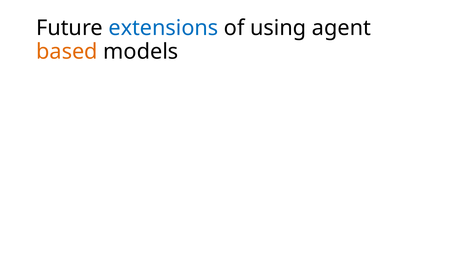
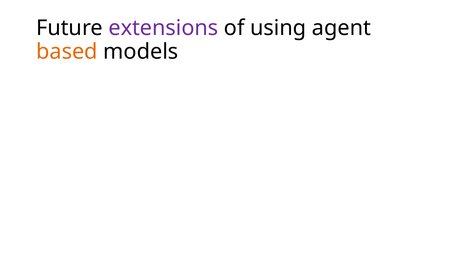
extensions colour: blue -> purple (163, 28)
